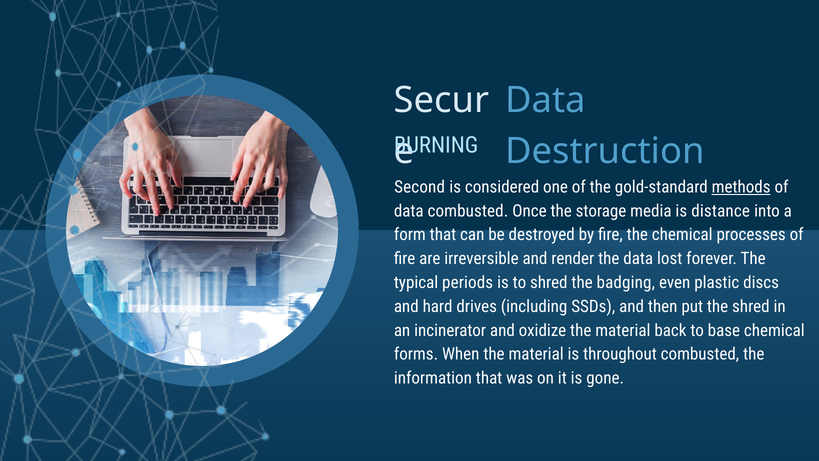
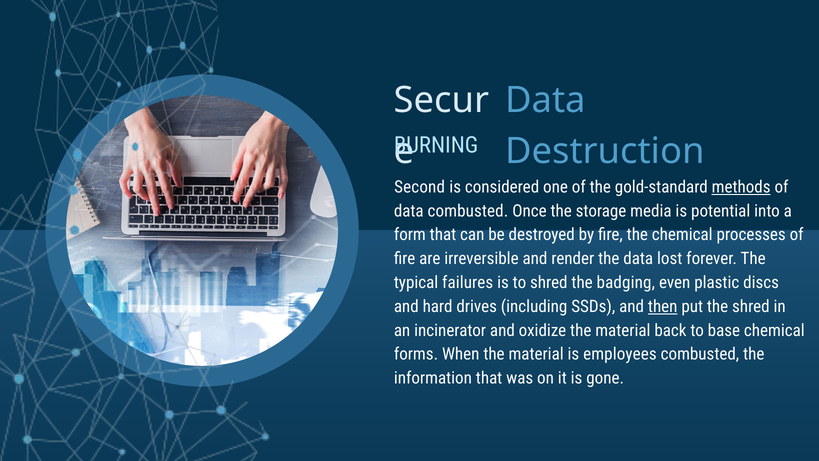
distance: distance -> potential (721, 211)
periods: periods -> failures (468, 282)
then underline: none -> present (663, 306)
throughout: throughout -> employees (620, 354)
